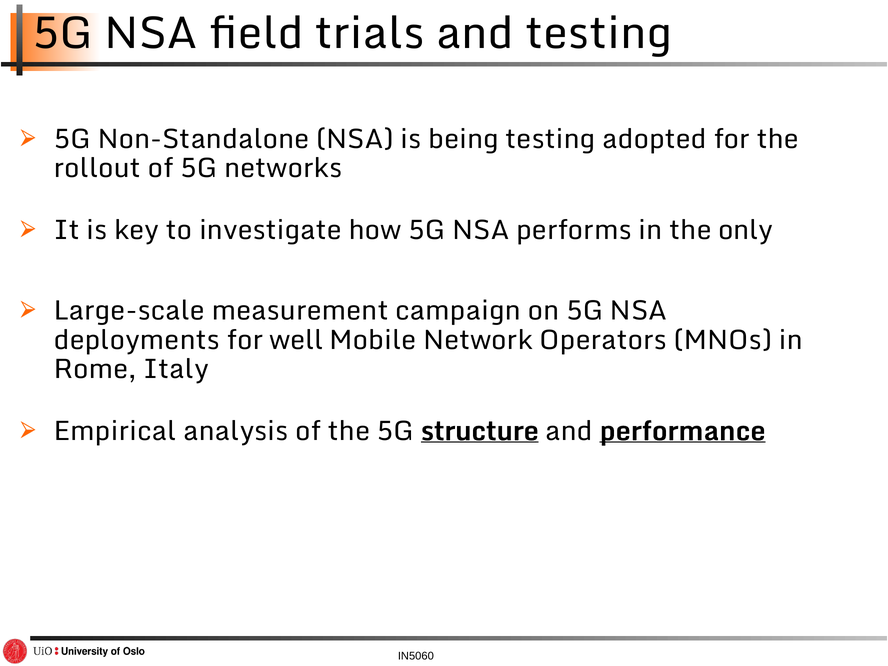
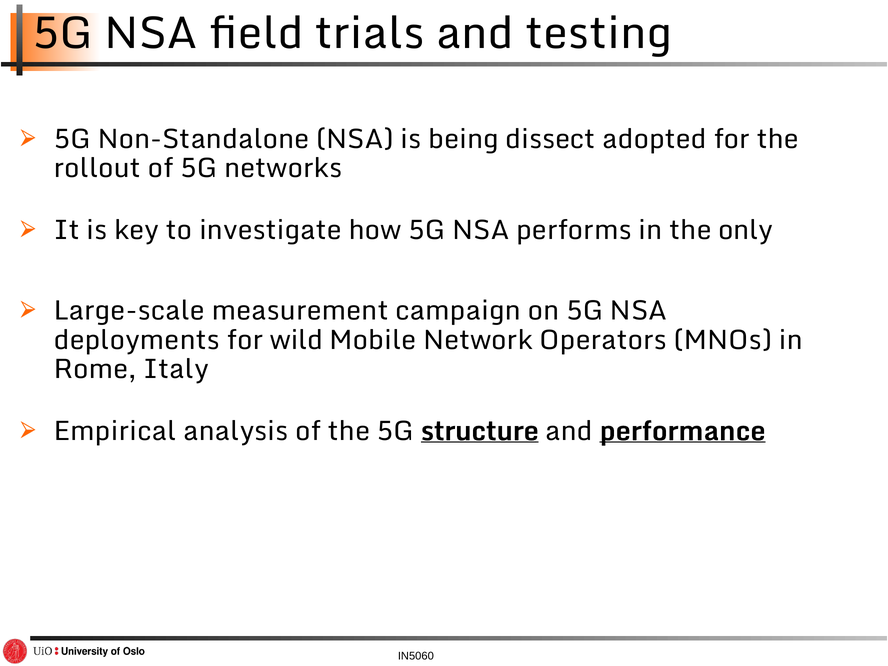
being testing: testing -> dissect (550, 139)
well: well -> wild (296, 340)
